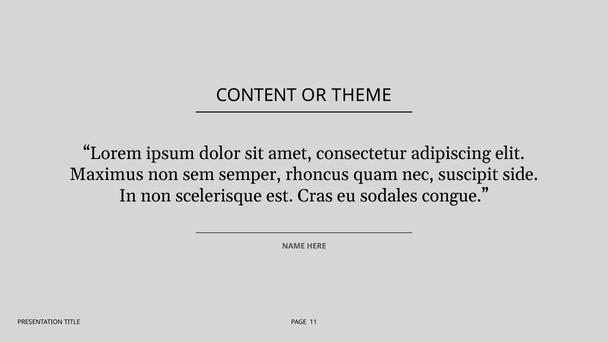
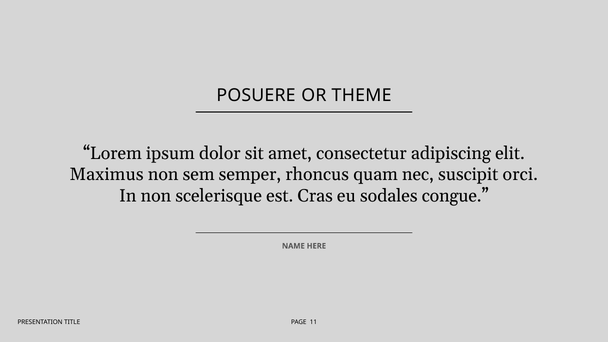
CONTENT: CONTENT -> POSUERE (256, 95)
side: side -> orci (520, 175)
